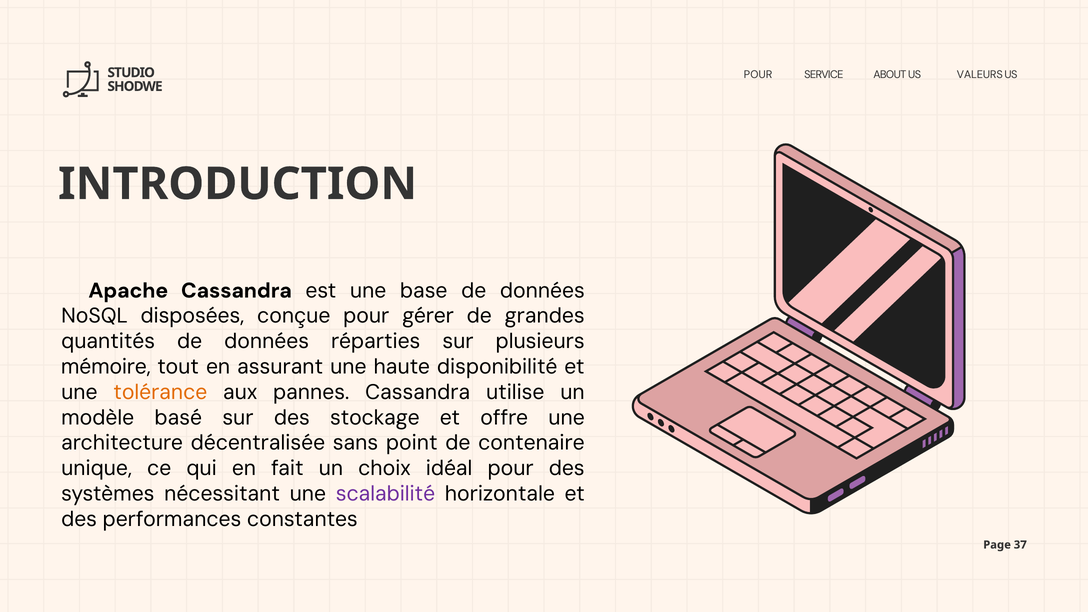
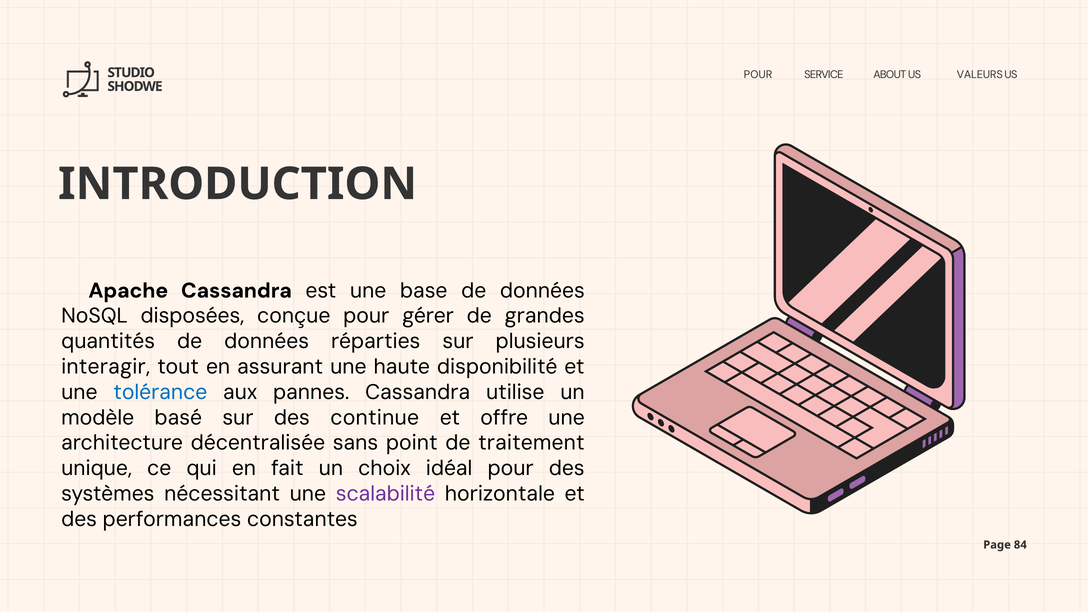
mémoire: mémoire -> interagir (106, 367)
tolérance colour: orange -> blue (160, 392)
stockage: stockage -> continue (375, 418)
contenaire: contenaire -> traitement (531, 443)
37: 37 -> 84 (1020, 545)
